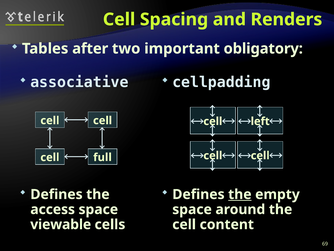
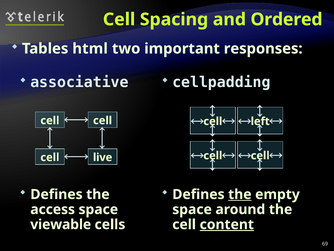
Renders: Renders -> Ordered (286, 19)
after: after -> html (90, 49)
obligatory: obligatory -> responses (263, 49)
full: full -> live (103, 157)
content underline: none -> present (227, 224)
